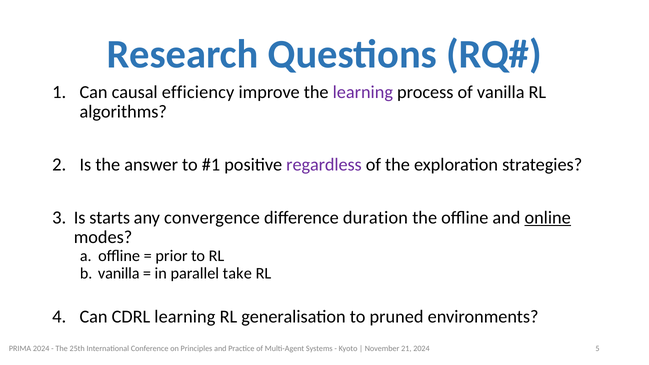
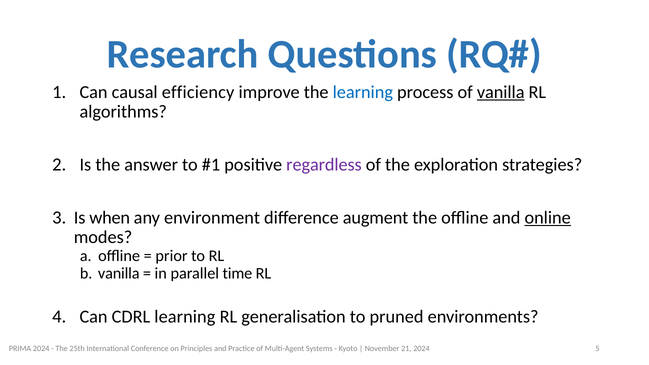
learning colour: purple -> blue (363, 92)
vanilla underline: none -> present (501, 92)
starts: starts -> when (110, 218)
convergence: convergence -> environment (212, 218)
duration: duration -> augment (376, 218)
take: take -> time (237, 274)
